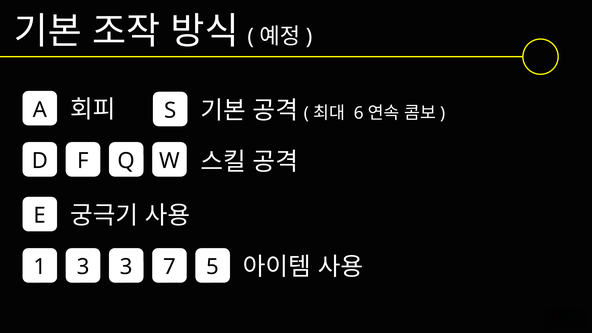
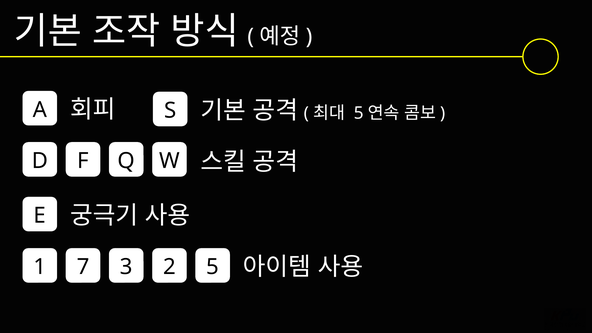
6: 6 -> 5 (359, 113)
1 3: 3 -> 7 (83, 267)
7: 7 -> 2 (169, 267)
